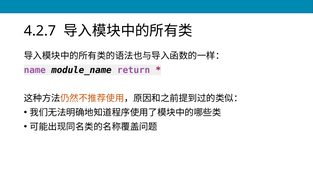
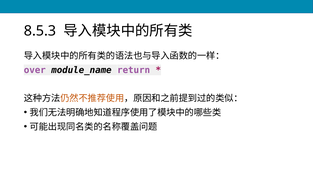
4.2.7: 4.2.7 -> 8.5.3 (40, 31)
name: name -> over (35, 70)
